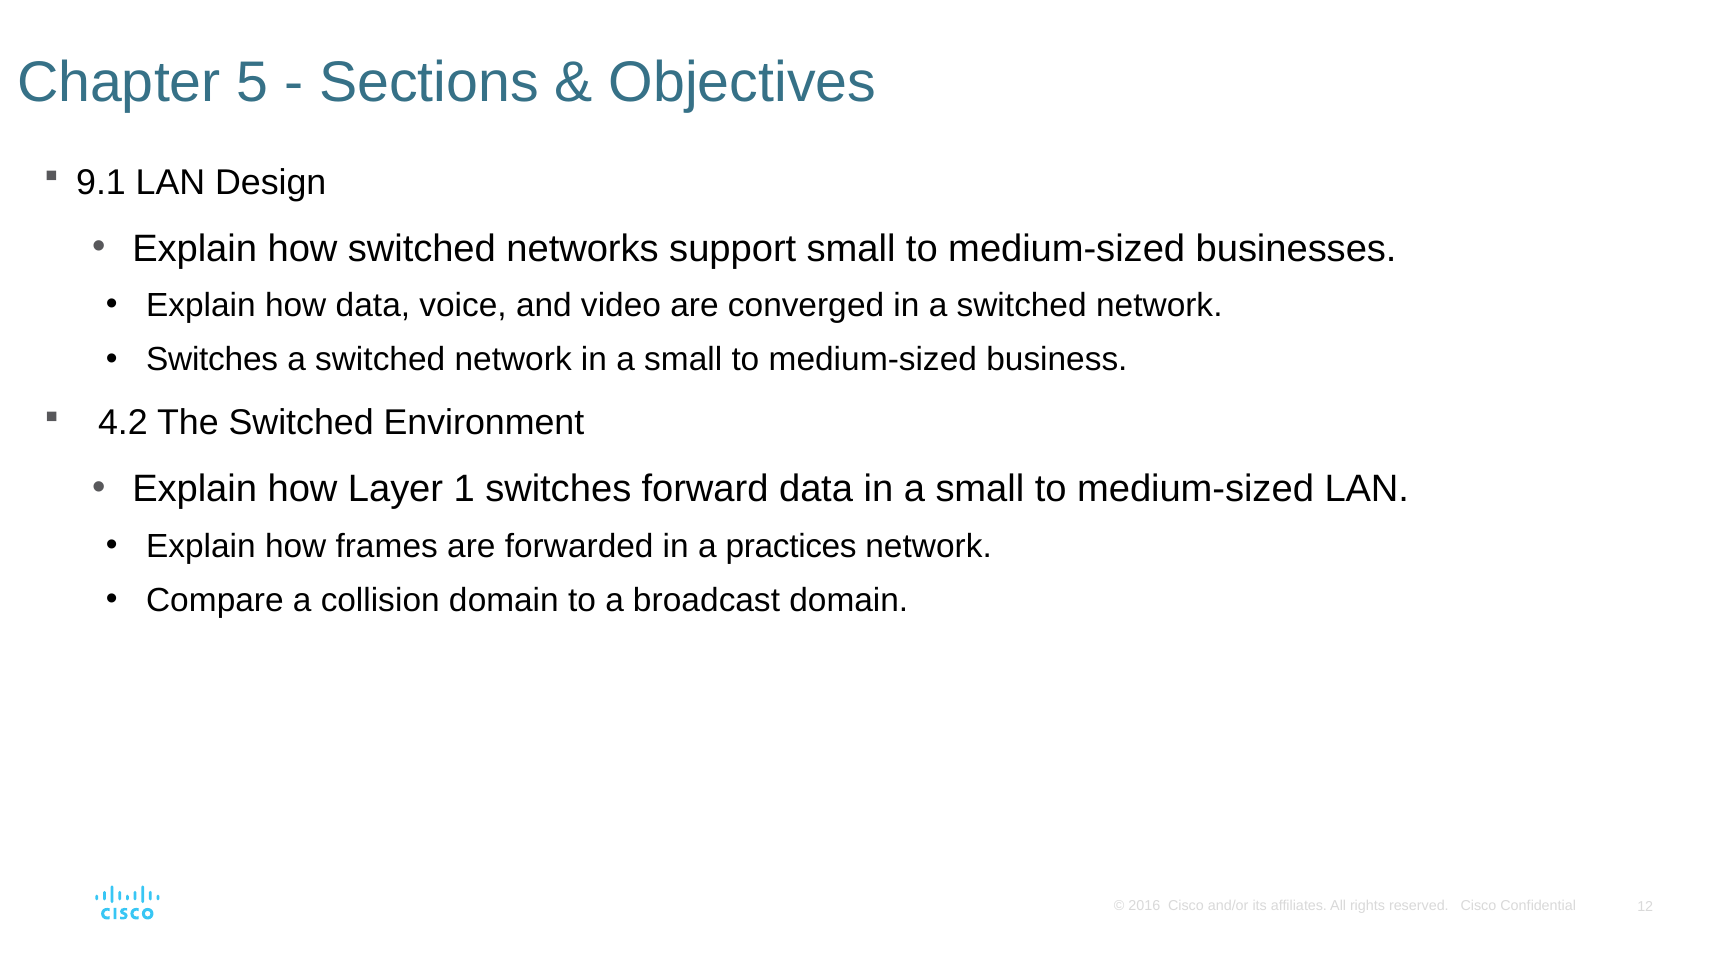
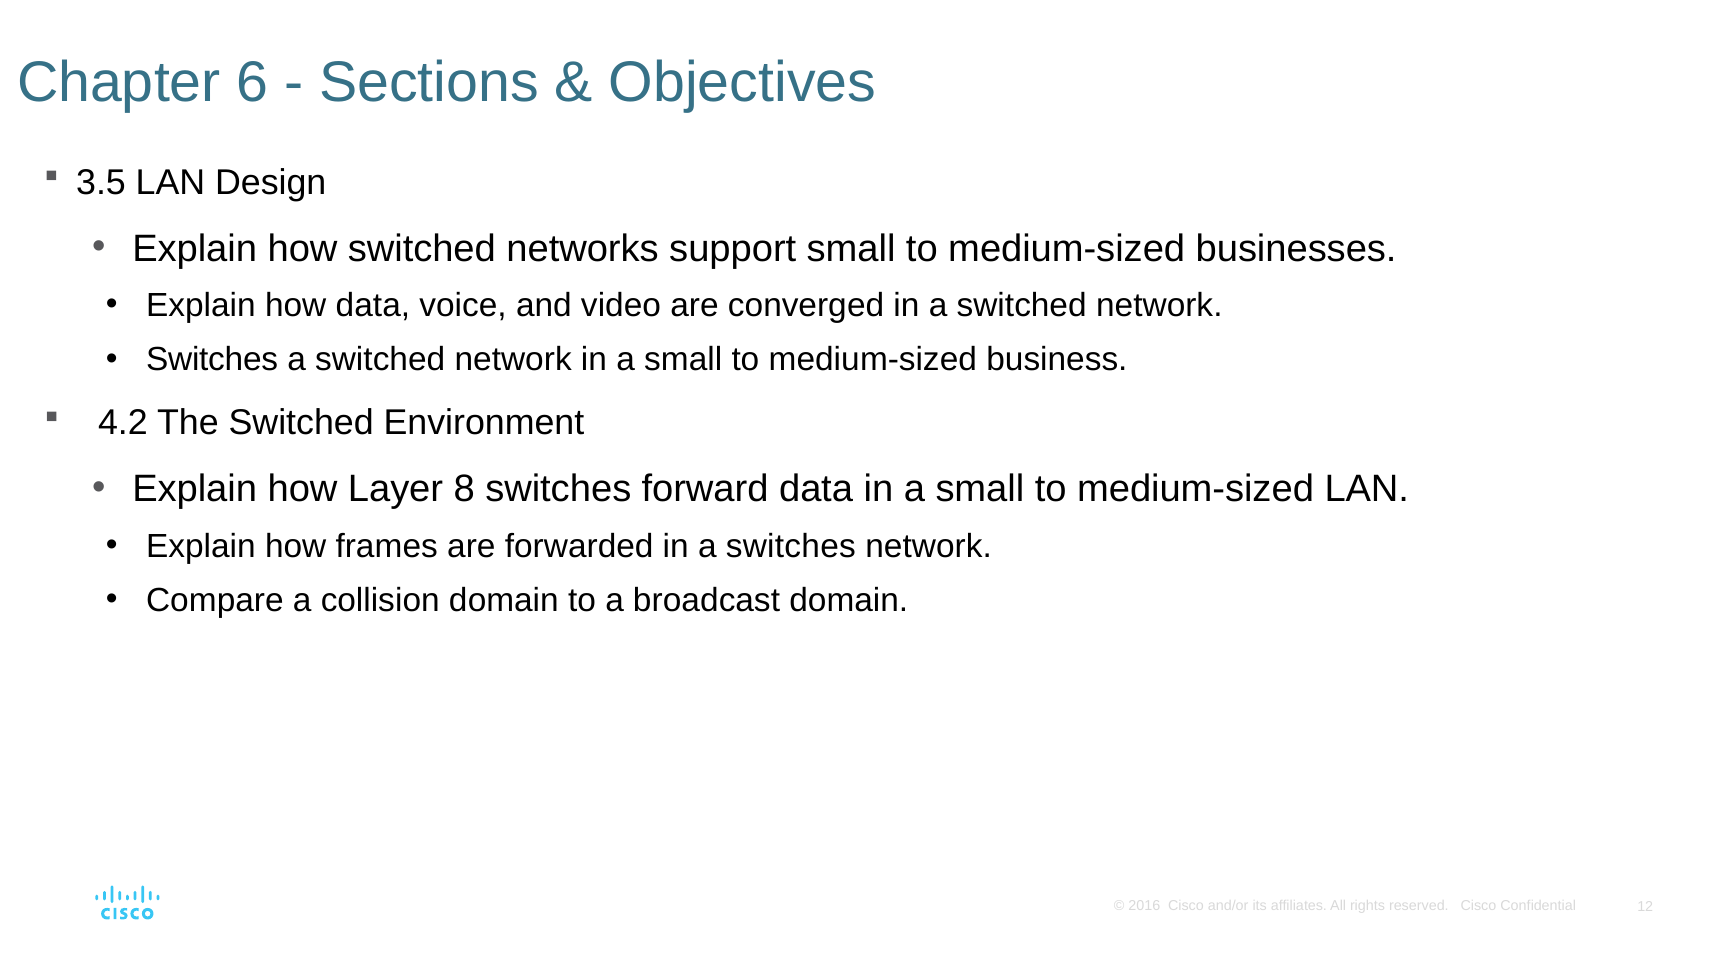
5: 5 -> 6 (253, 83)
9.1: 9.1 -> 3.5 (101, 183)
1: 1 -> 8 (464, 489)
a practices: practices -> switches (791, 546)
